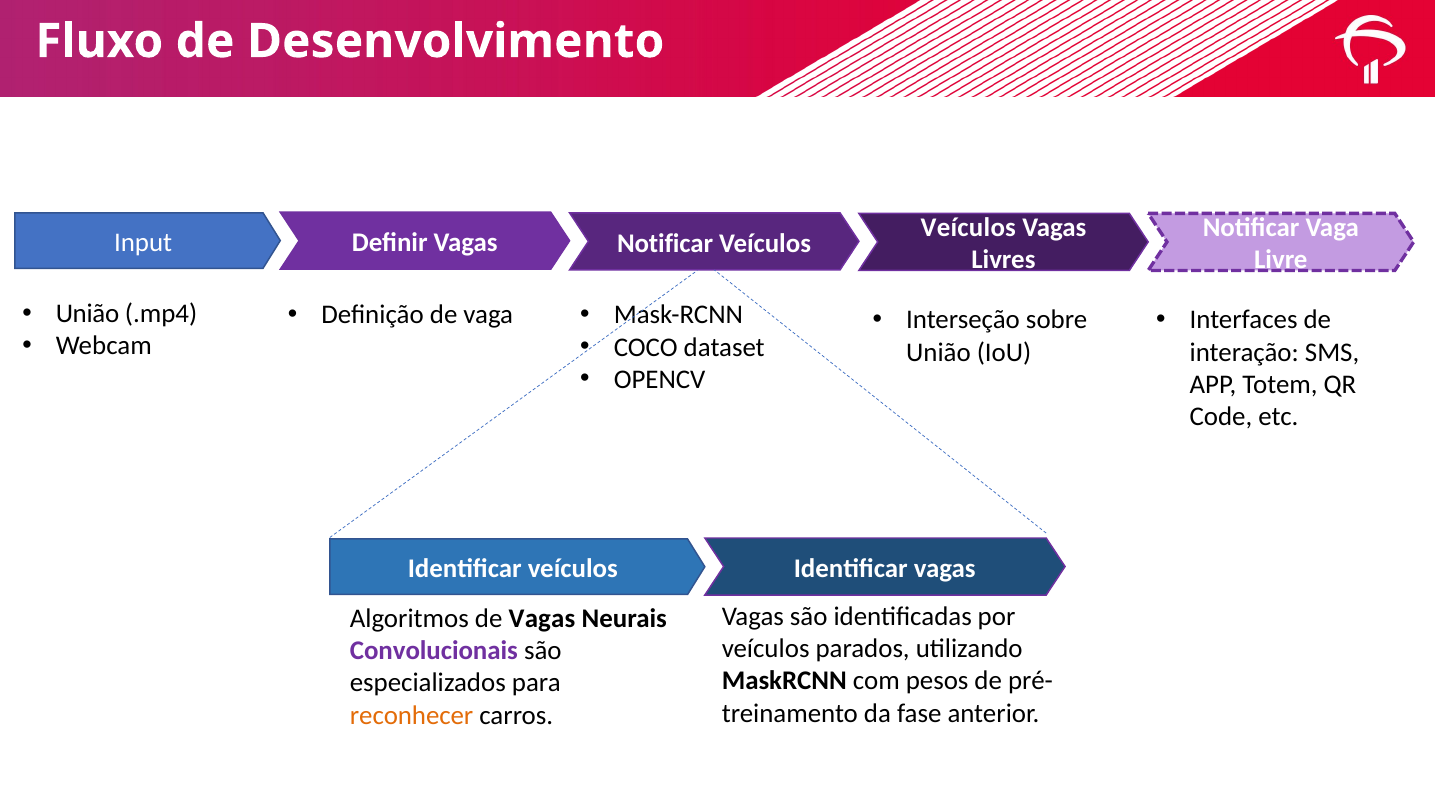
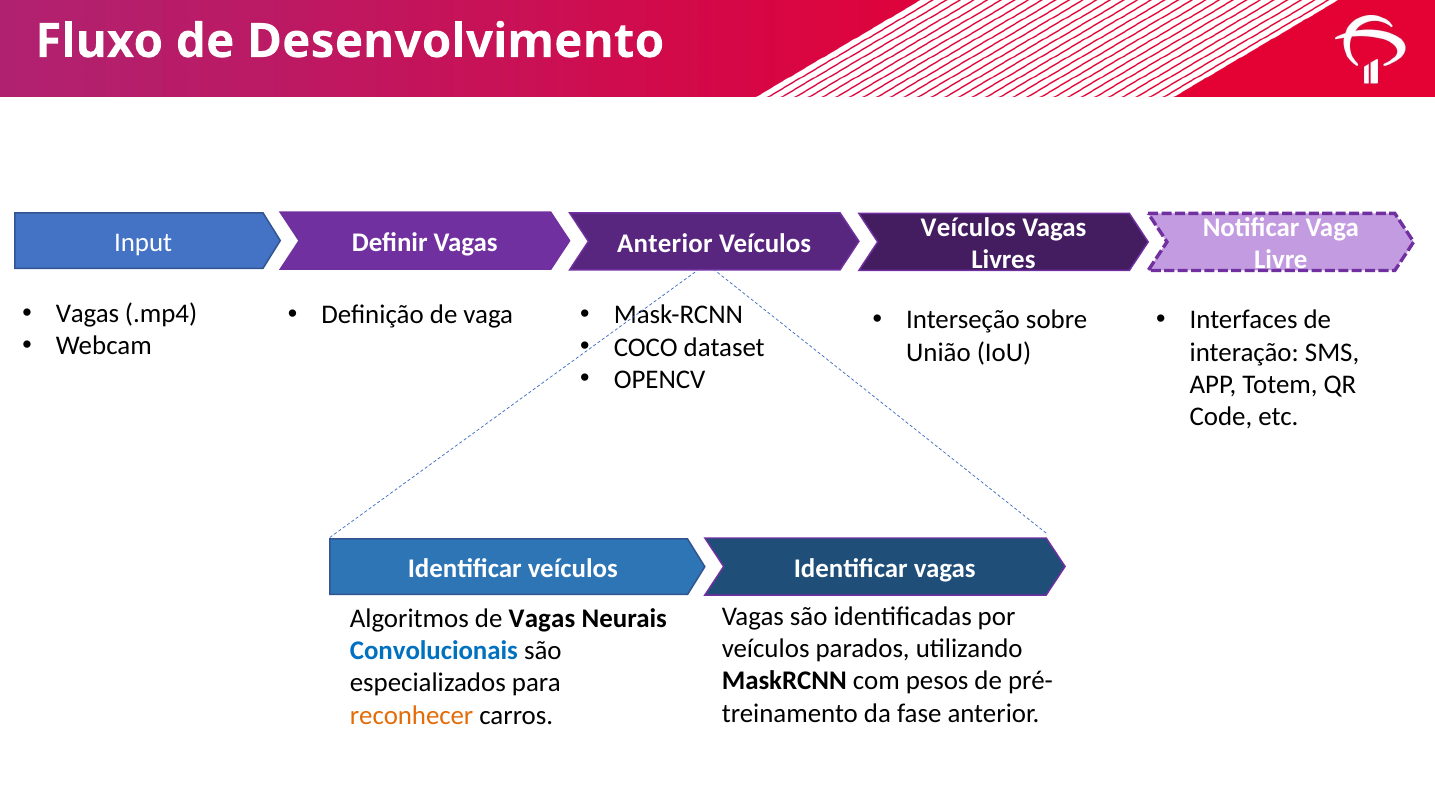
Vagas Notificar: Notificar -> Anterior (665, 243)
União: União -> Vagas (88, 314)
Convolucionais colour: purple -> blue (434, 651)
